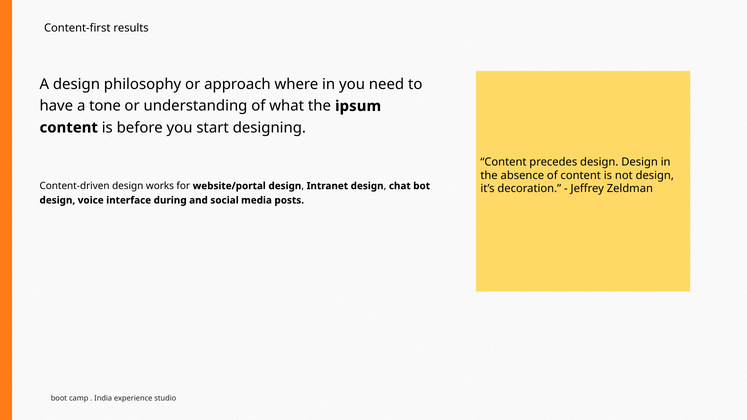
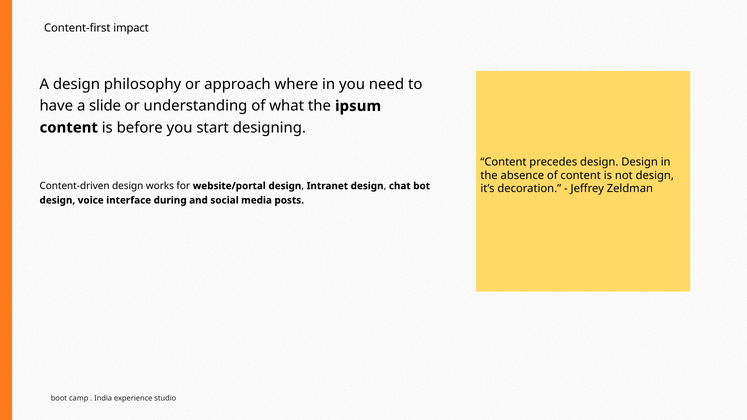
results: results -> impact (131, 28)
tone: tone -> slide (105, 106)
